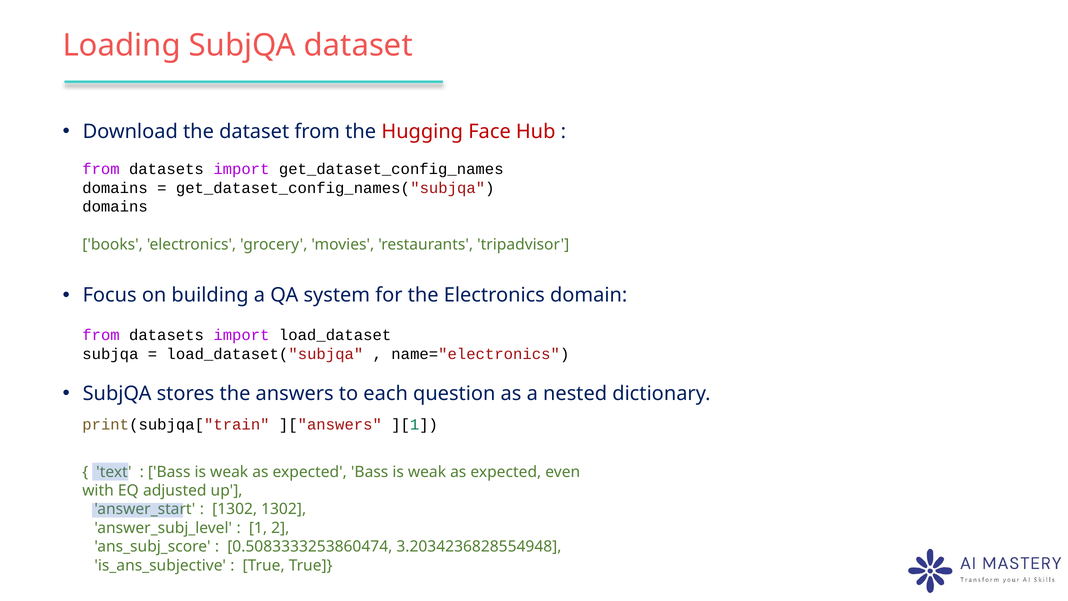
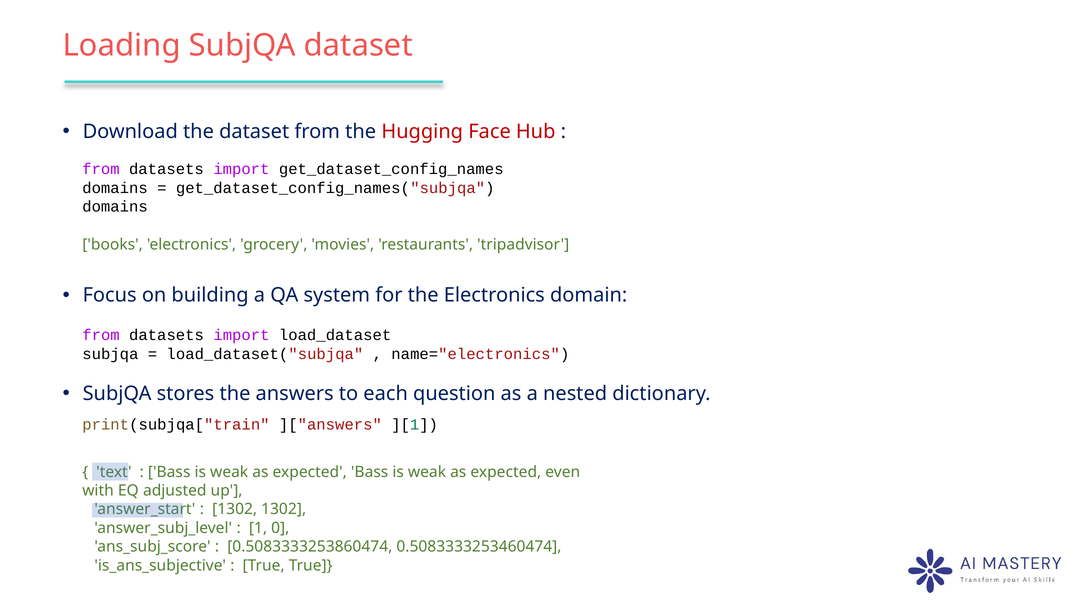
2: 2 -> 0 (280, 528)
3.2034236828554948: 3.2034236828554948 -> 0.5083333253460474 (479, 547)
